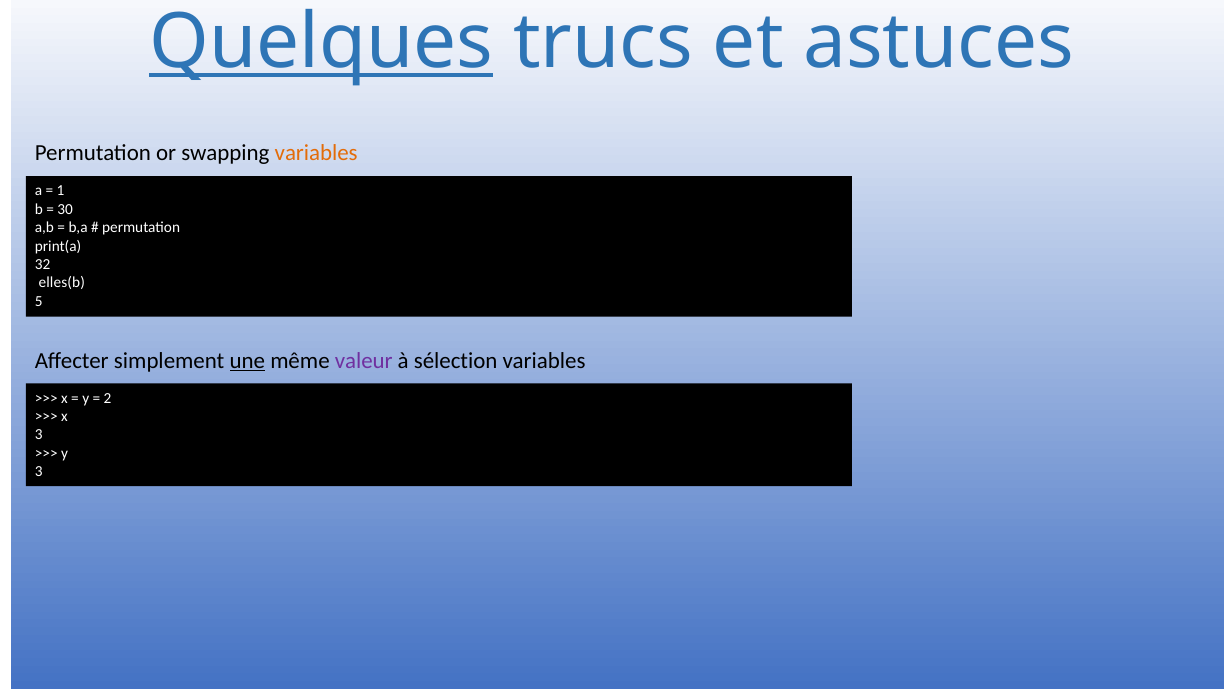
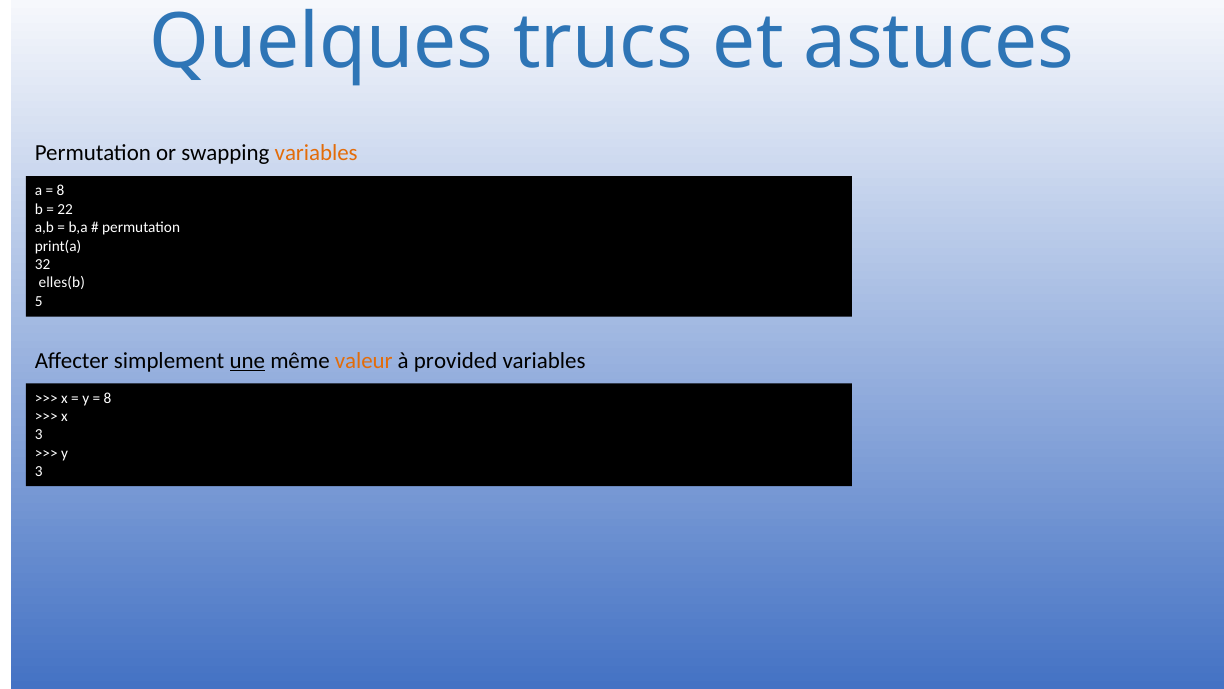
Quelques underline: present -> none (321, 42)
1: 1 -> 8 (60, 191)
30: 30 -> 22 (65, 209)
valeur colour: purple -> orange (364, 360)
sélection: sélection -> provided (456, 360)
2: 2 -> 8 (108, 398)
